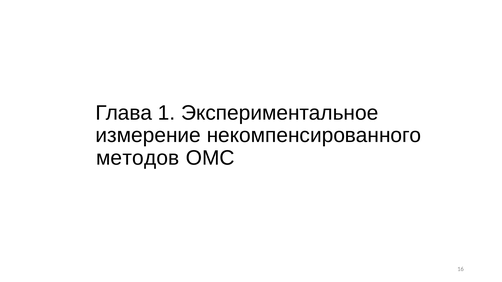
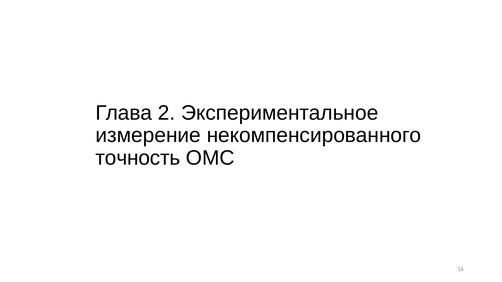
1: 1 -> 2 (167, 113)
методов: методов -> точность (138, 158)
